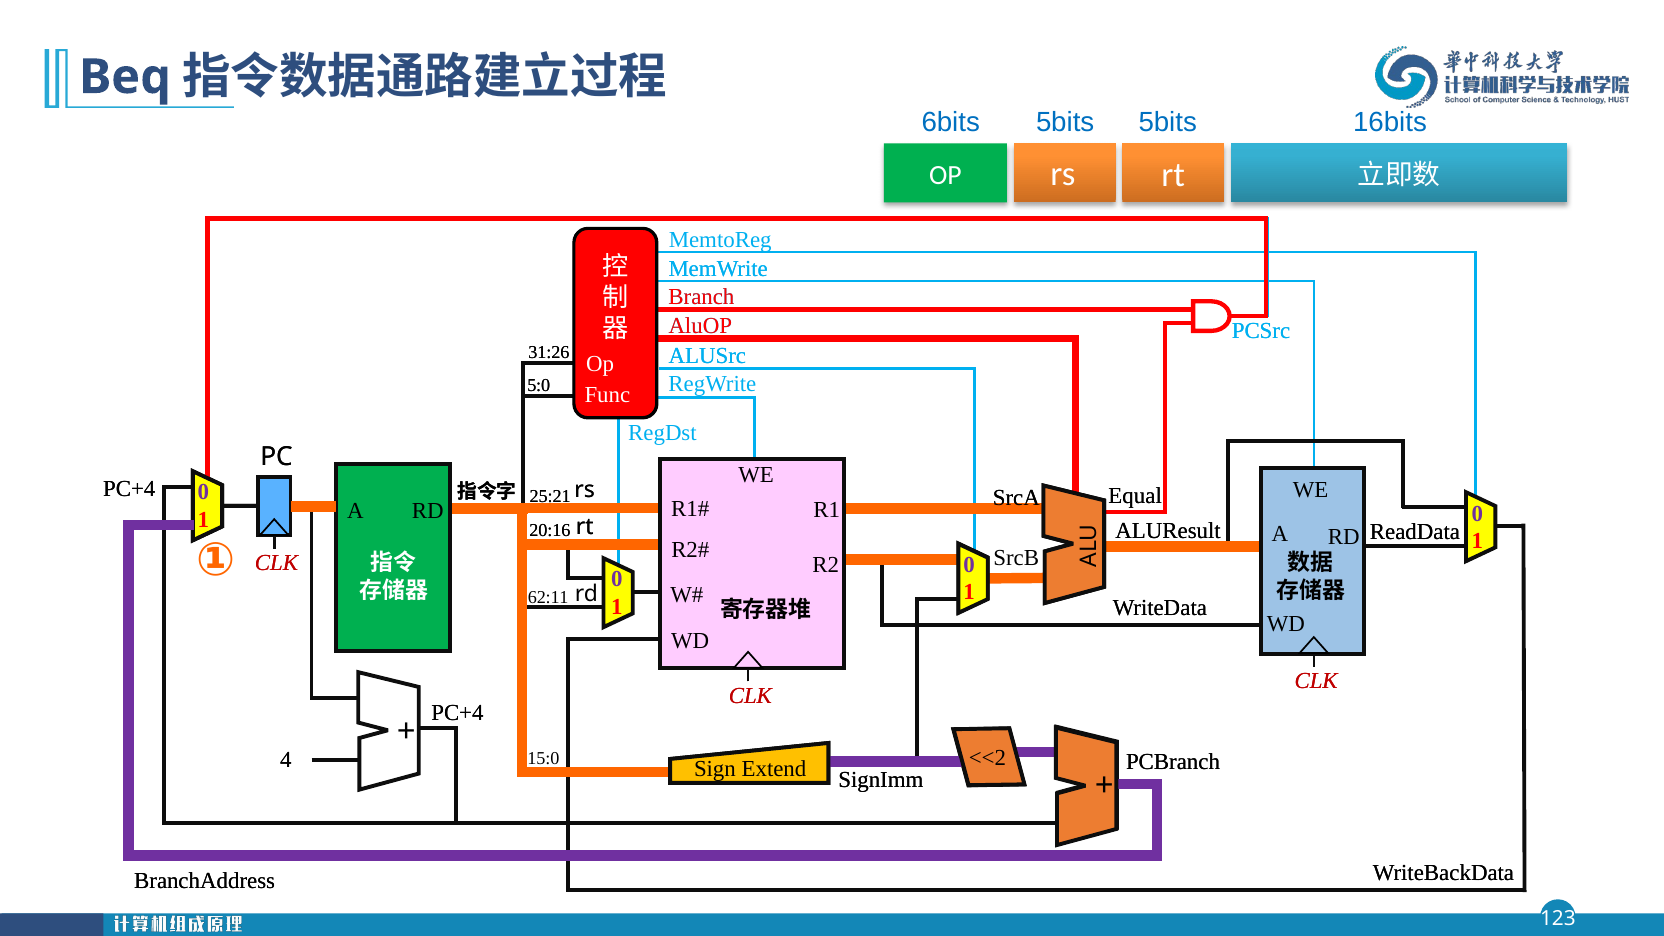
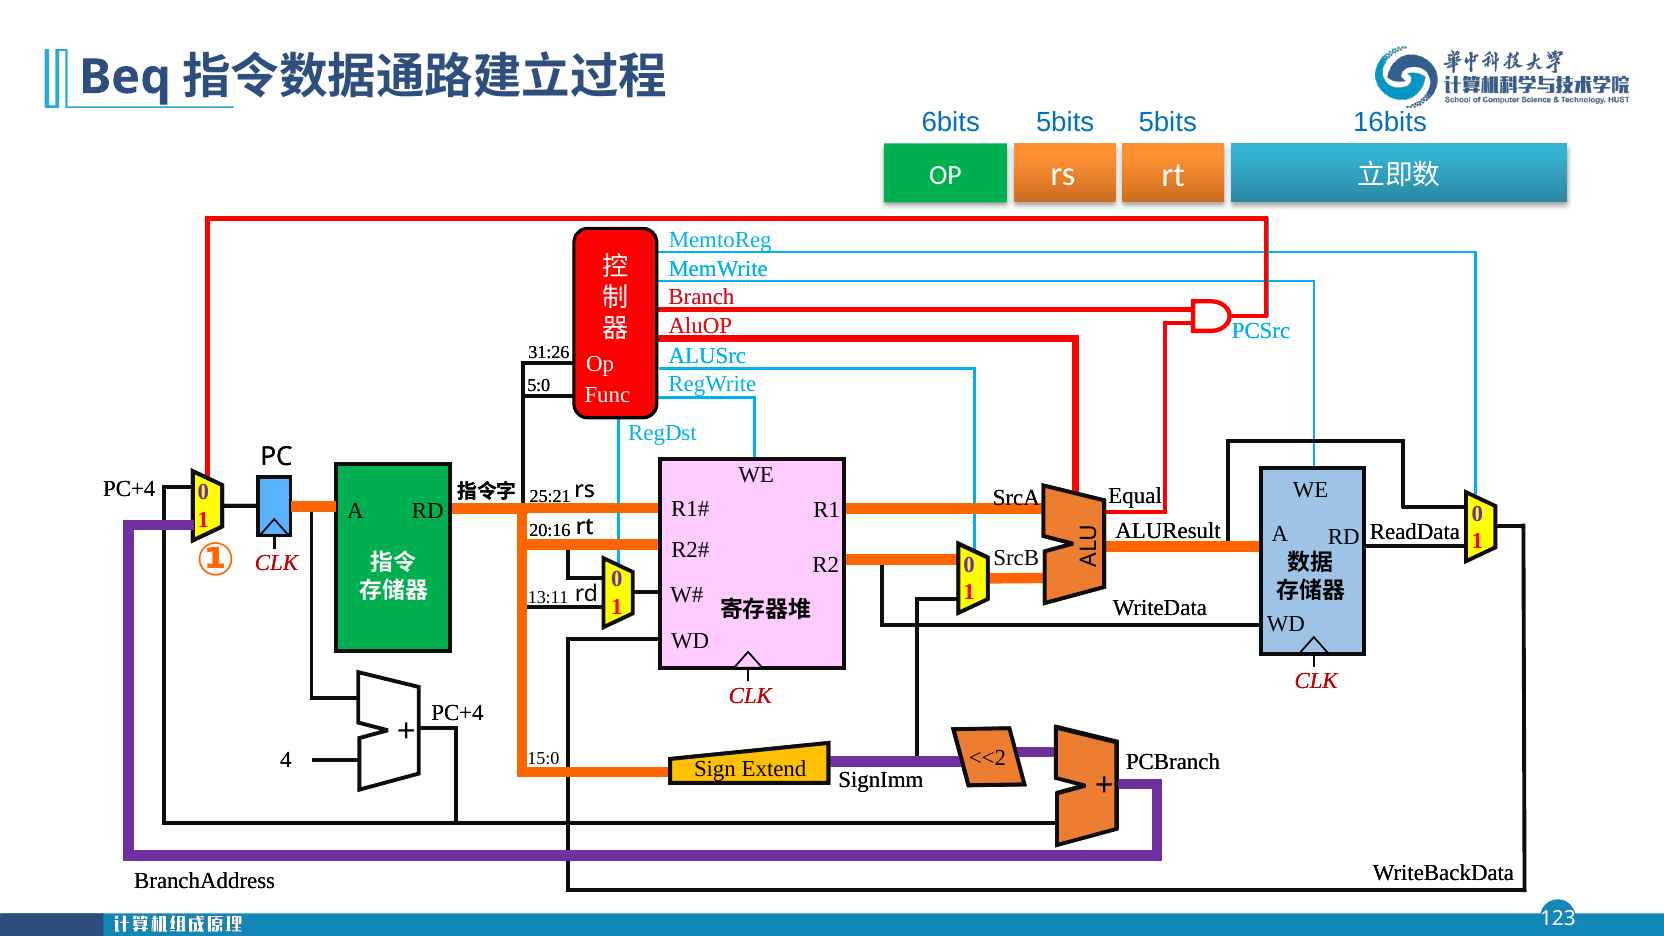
62:11: 62:11 -> 13:11 (548, 598)
